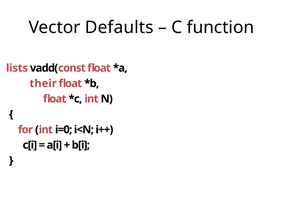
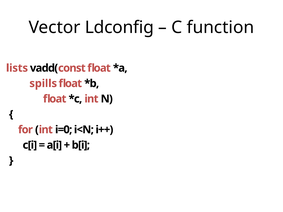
Defaults: Defaults -> Ldconfig (119, 27)
their: their -> spills (43, 84)
